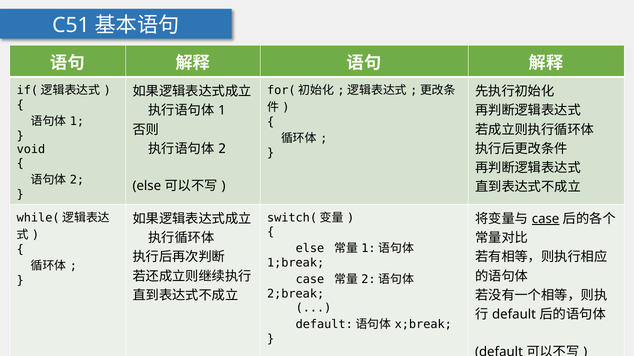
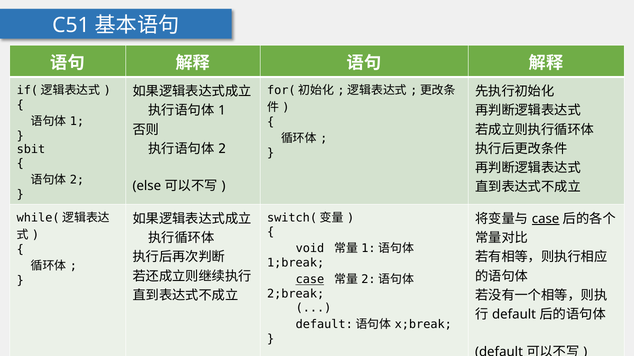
void: void -> sbit (31, 150)
else: else -> void (310, 249)
case underline: none -> present (310, 280)
